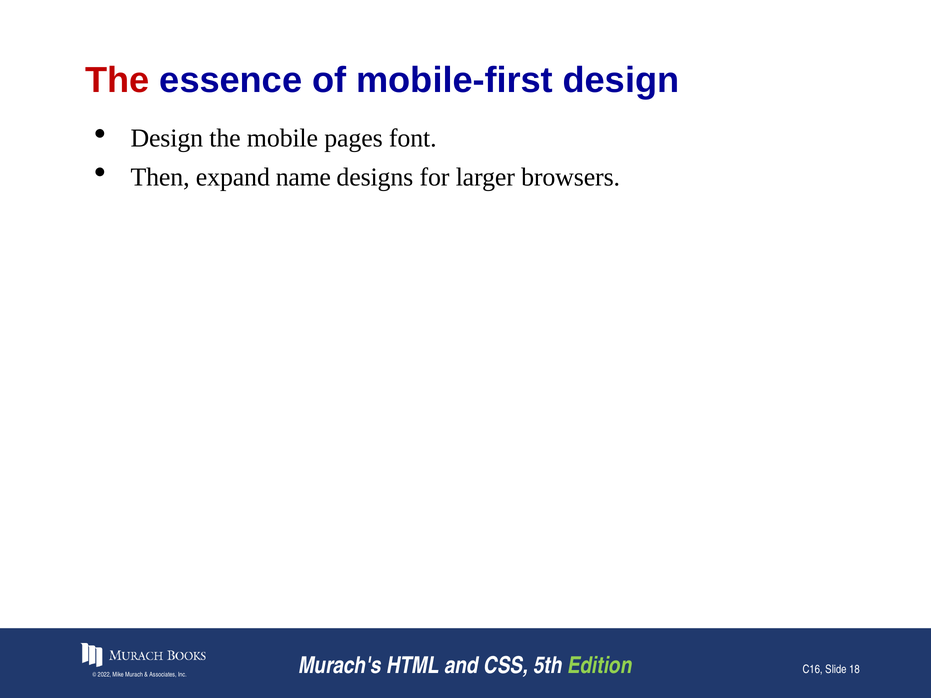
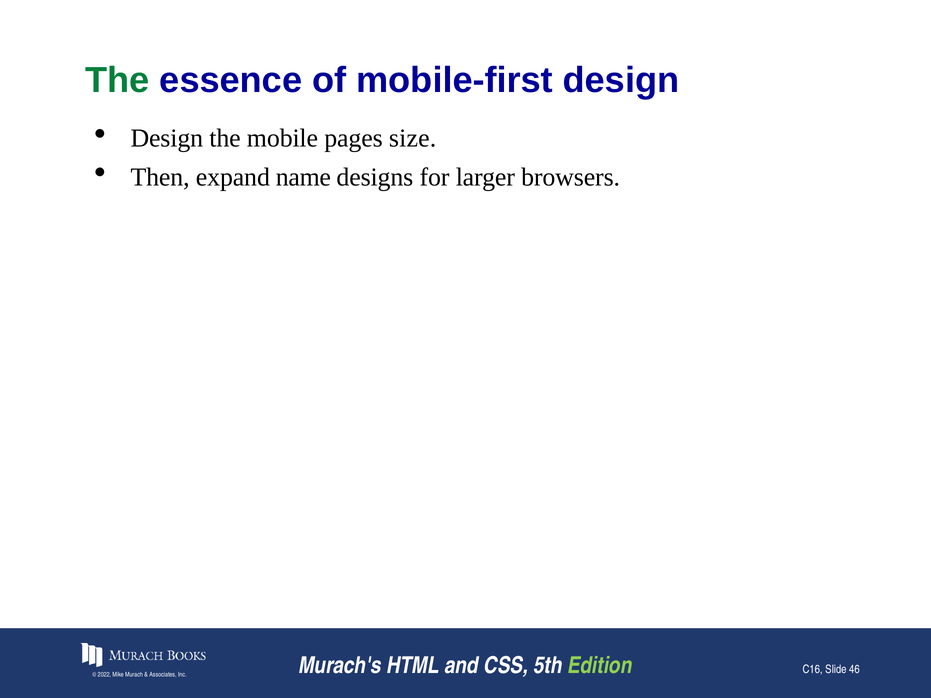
The colour: red -> green (117, 80)
font: font -> size (413, 138)
18: 18 -> 46 (854, 670)
